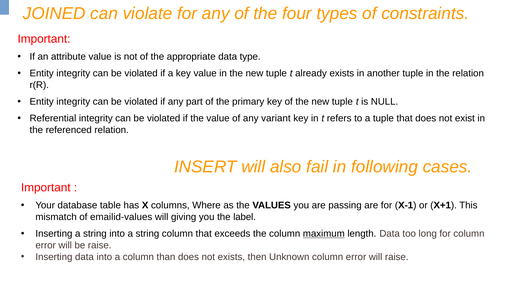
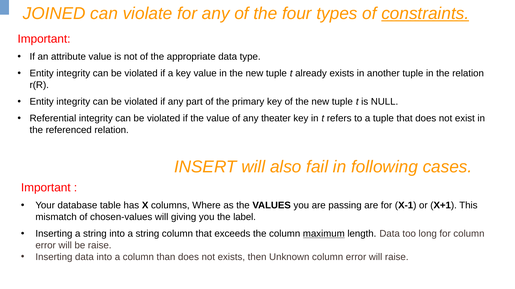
constraints underline: none -> present (425, 13)
variant: variant -> theater (276, 119)
emailid-values: emailid-values -> chosen-values (121, 218)
